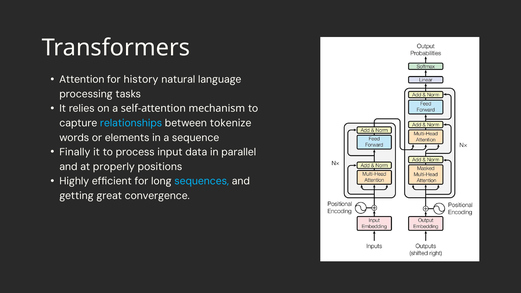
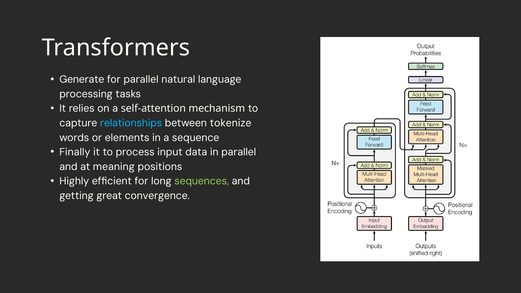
Attention: Attention -> Generate (82, 80)
for history: history -> parallel (141, 80)
properly: properly -> meaning (114, 167)
sequences colour: light blue -> light green (202, 181)
